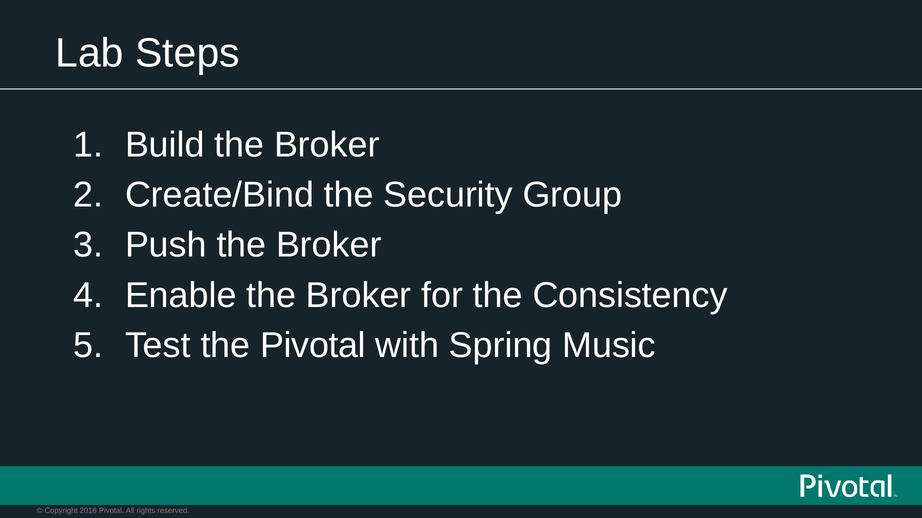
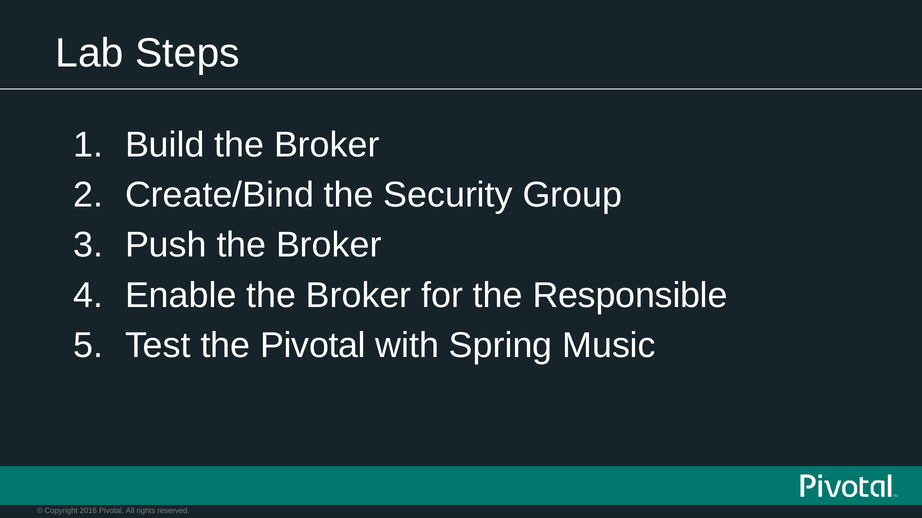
Consistency: Consistency -> Responsible (630, 296)
